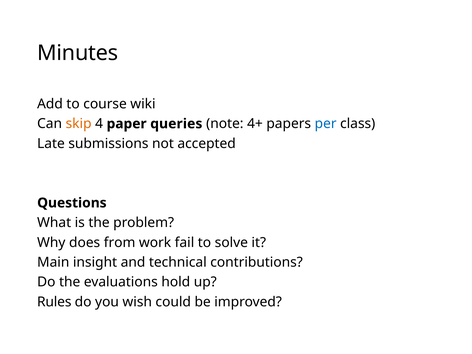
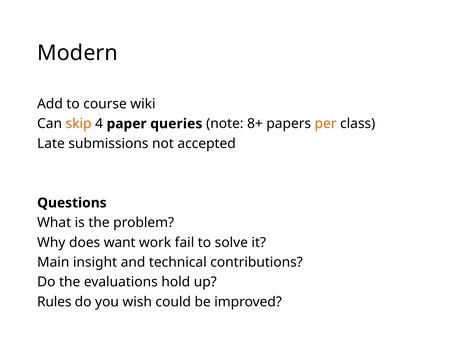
Minutes: Minutes -> Modern (78, 53)
4+: 4+ -> 8+ (255, 124)
per colour: blue -> orange (326, 124)
from: from -> want (120, 242)
